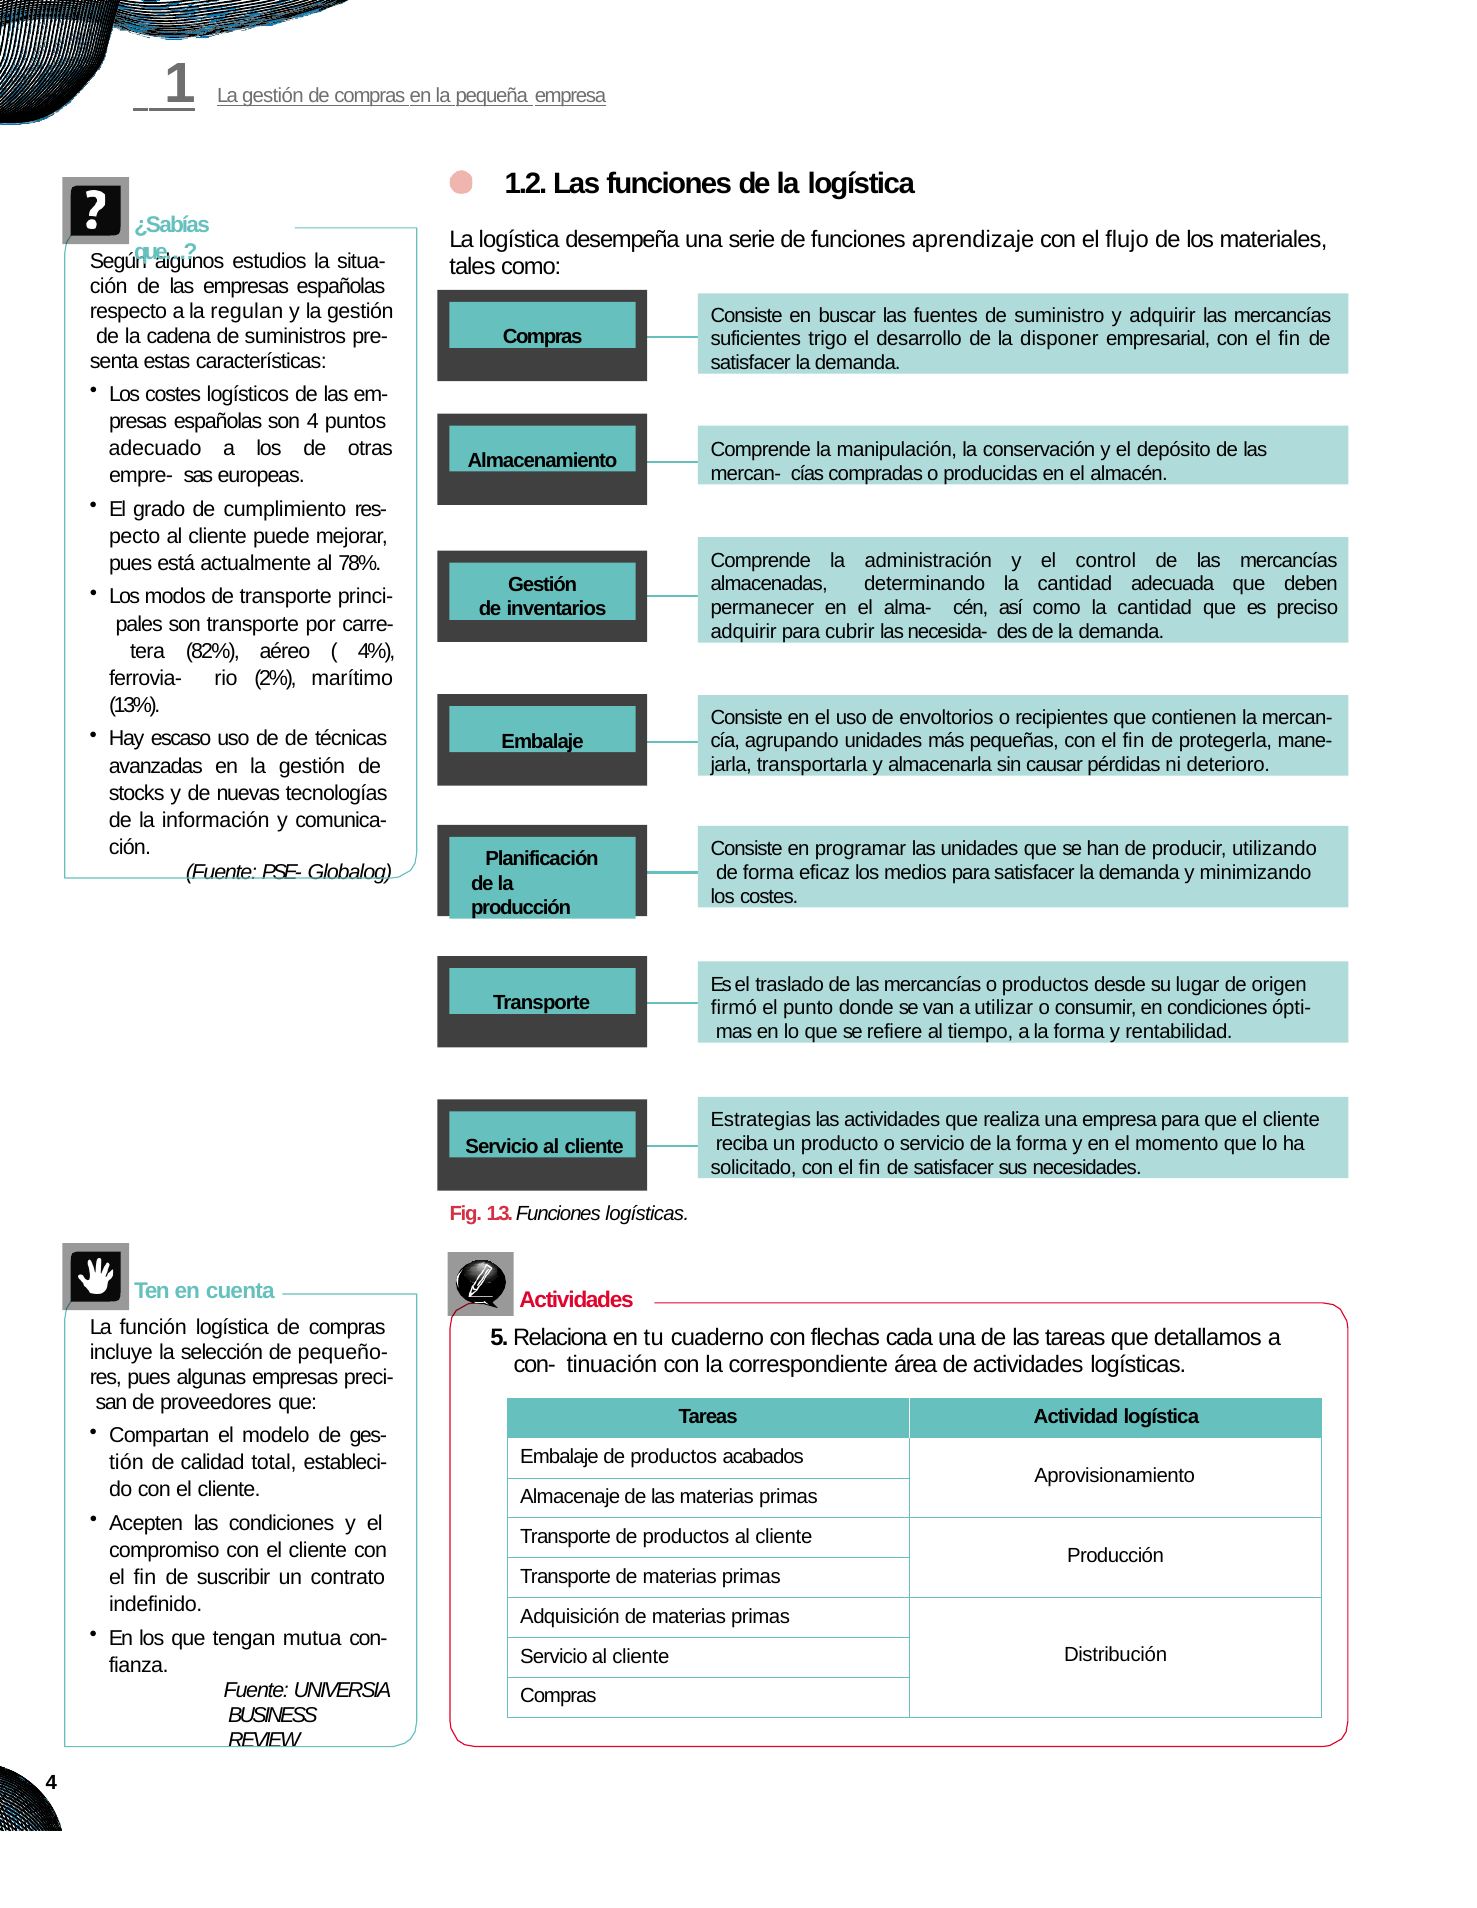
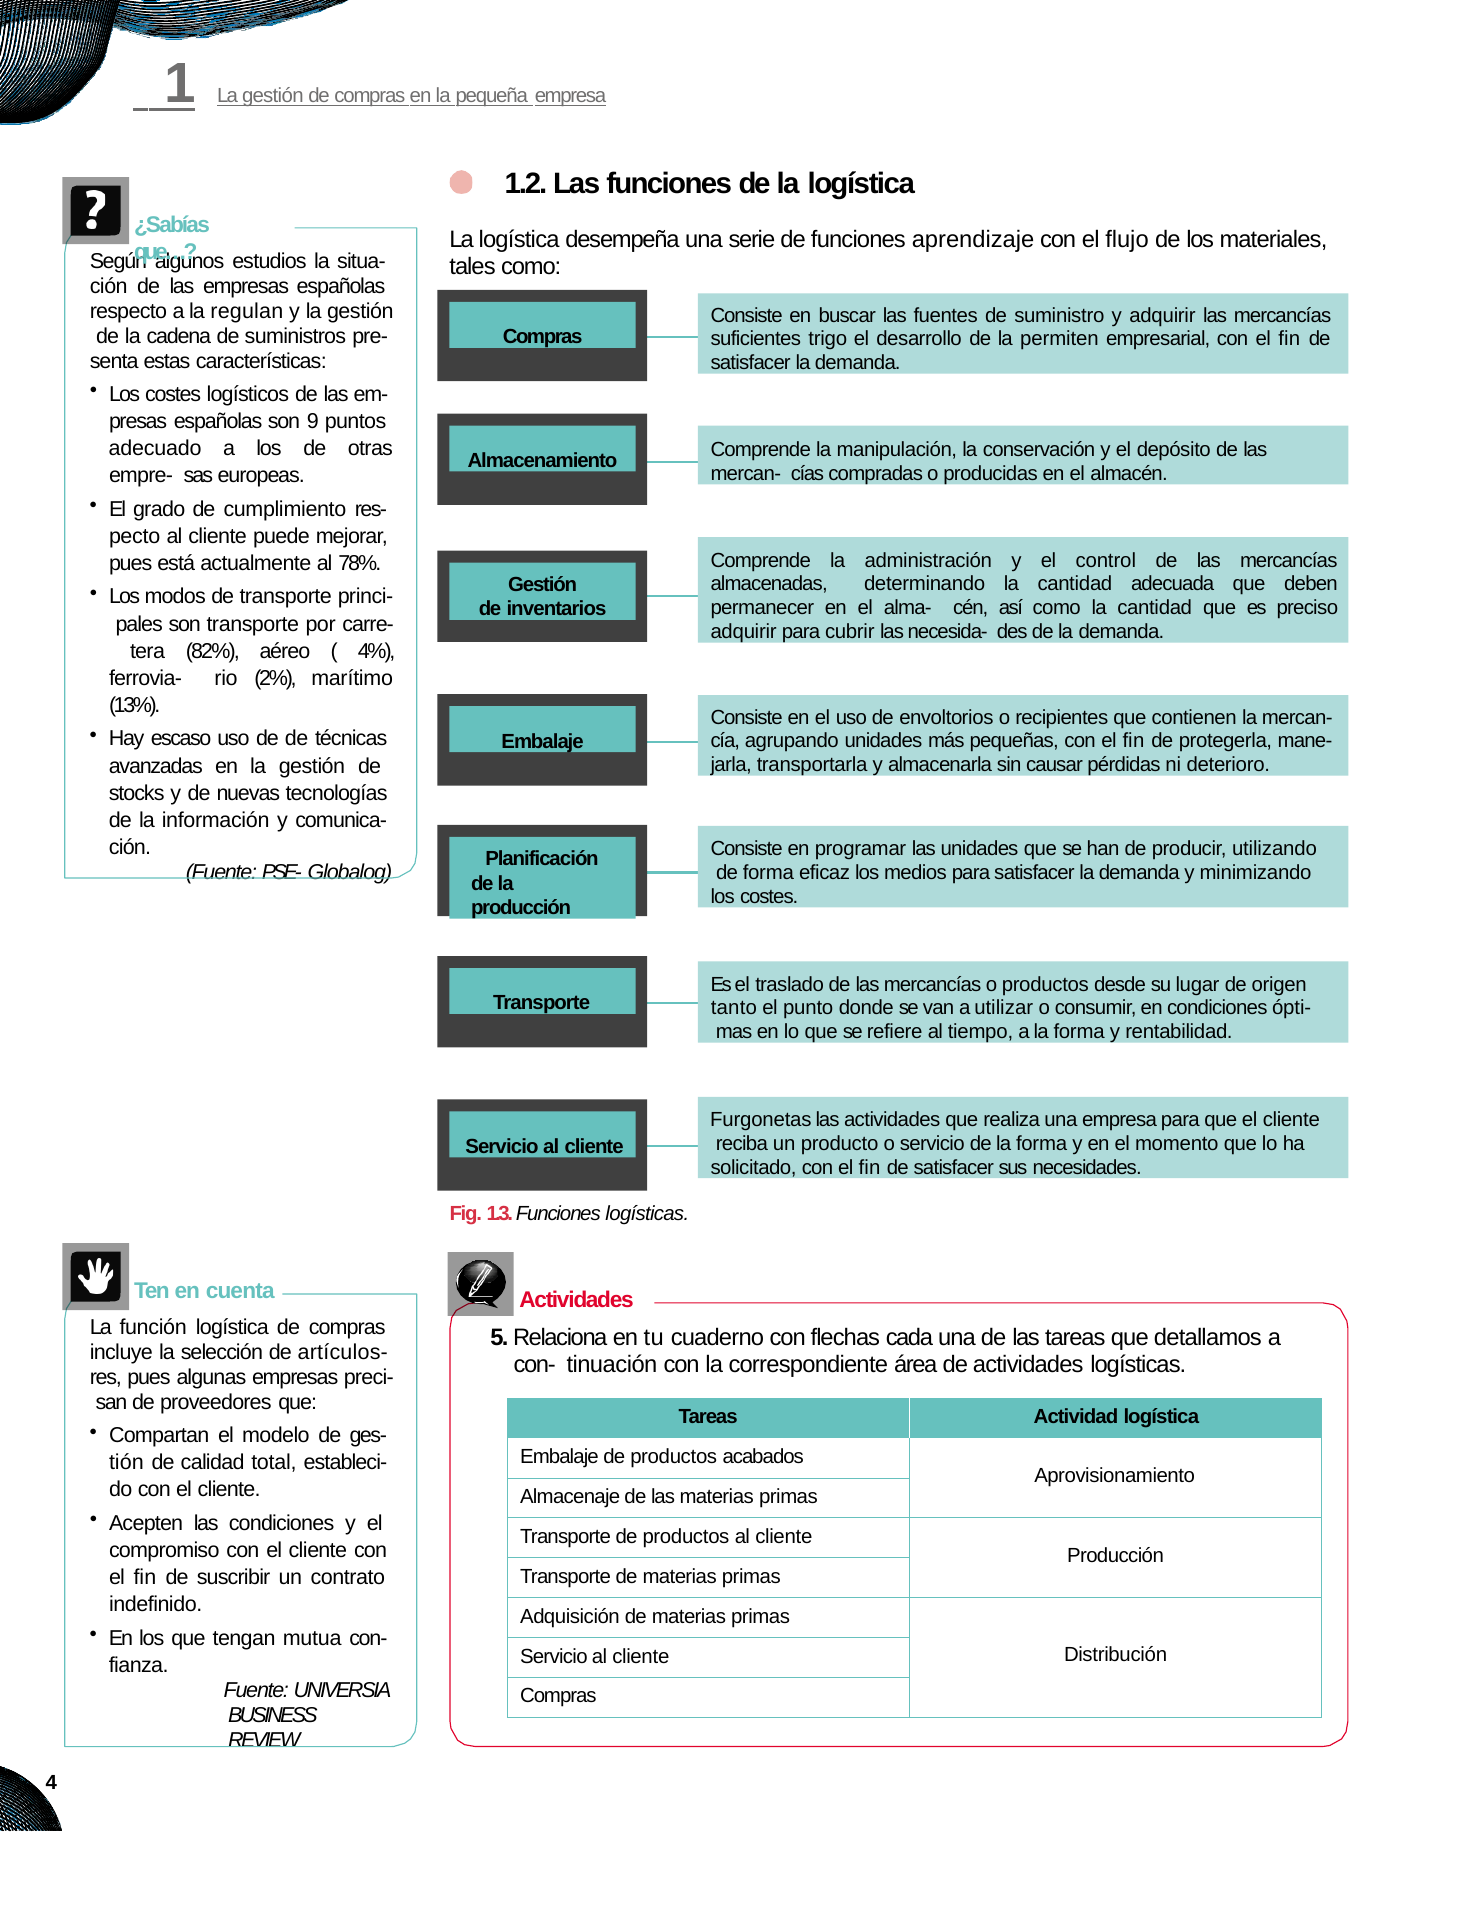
disponer: disponer -> permiten (1059, 339)
son 4: 4 -> 9 (313, 421)
firmó: firmó -> tanto (734, 1008)
Estrategias: Estrategias -> Furgonetas (761, 1119)
pequeño-: pequeño- -> artículos- (343, 1352)
